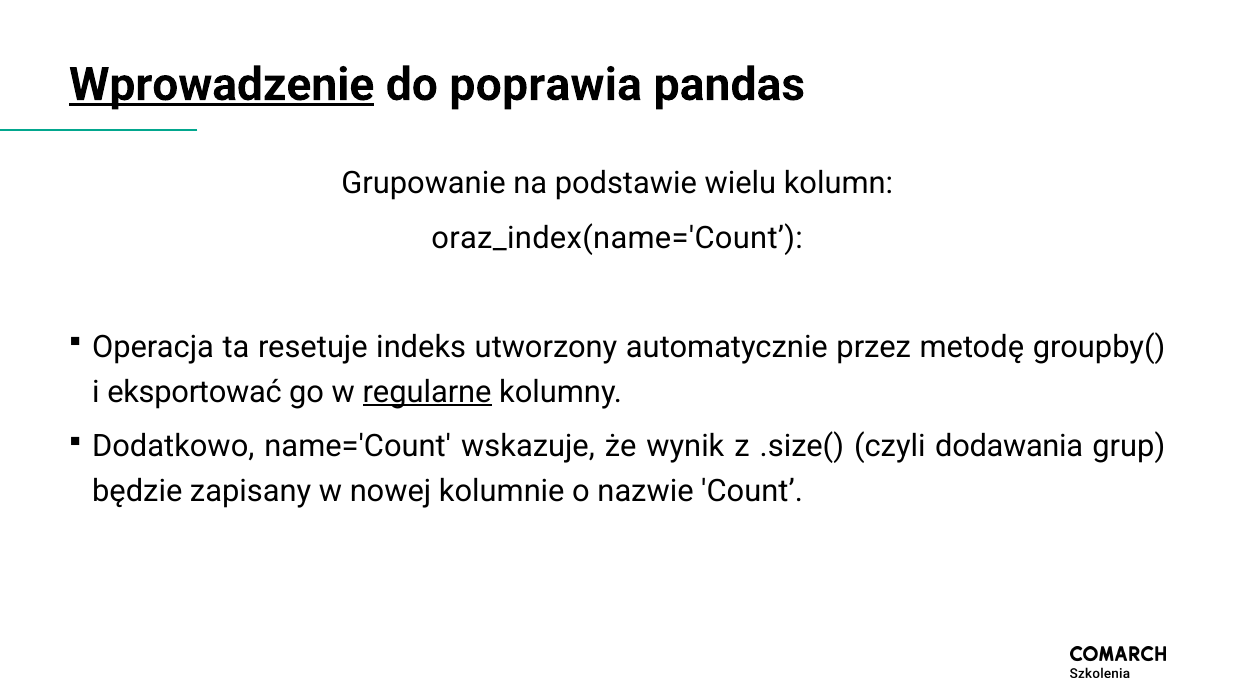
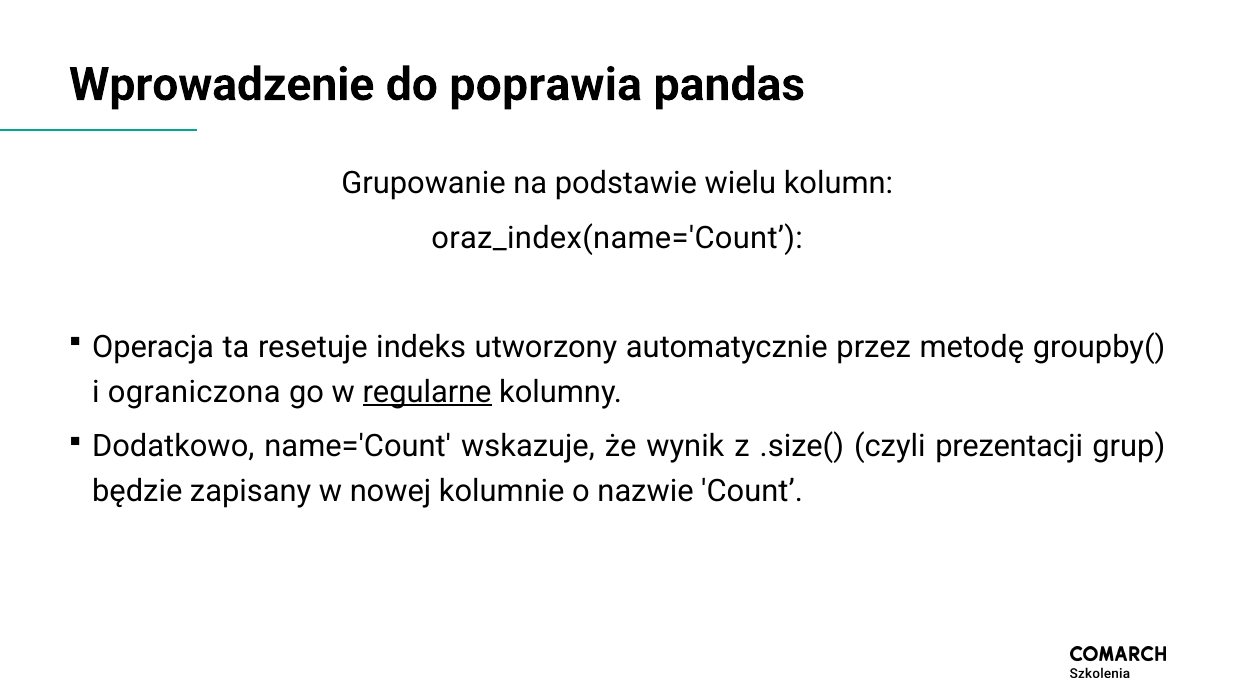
Wprowadzenie underline: present -> none (222, 85)
eksportować: eksportować -> ograniczona (194, 392)
dodawania: dodawania -> prezentacji (1009, 447)
